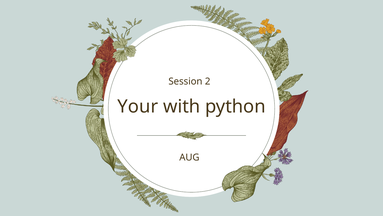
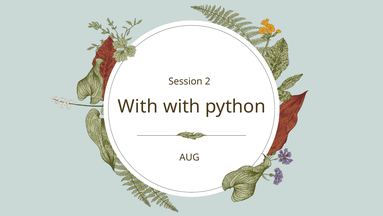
Your: Your -> With (138, 106)
